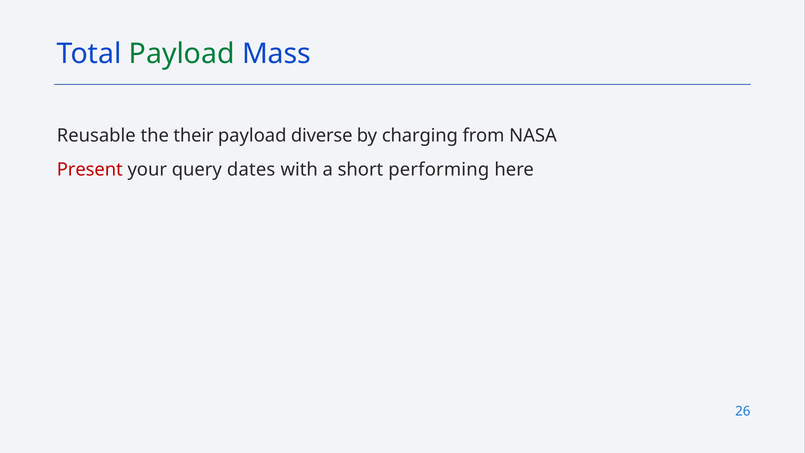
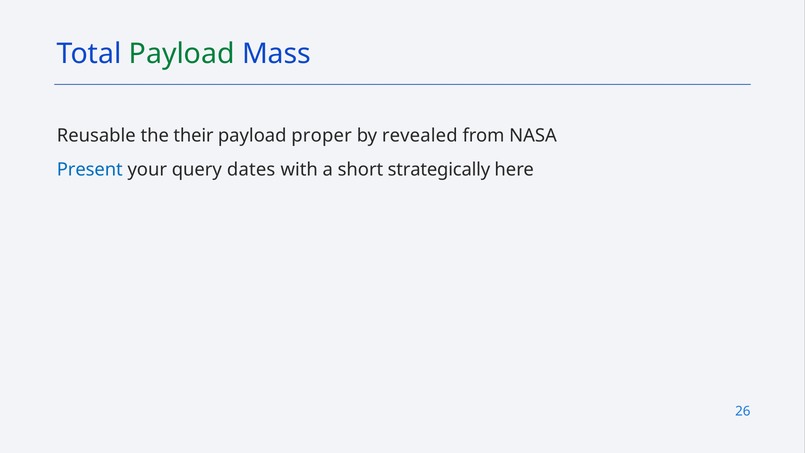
diverse: diverse -> proper (322, 136)
charging: charging -> revealed (420, 136)
Present colour: red -> blue (90, 170)
performing: performing -> strategically (439, 170)
